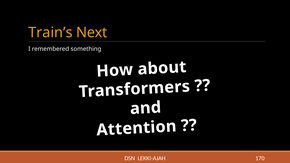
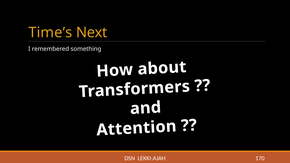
Train’s: Train’s -> Time’s (50, 32)
